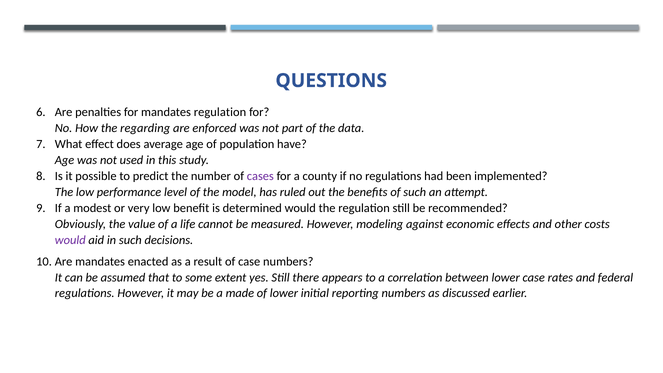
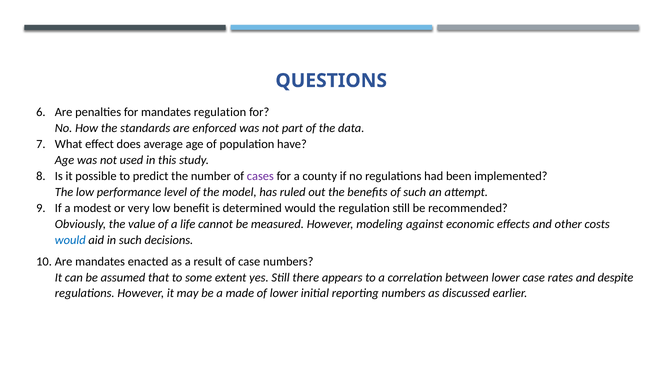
regarding: regarding -> standards (145, 128)
would colour: purple -> blue (70, 240)
federal: federal -> despite (616, 277)
